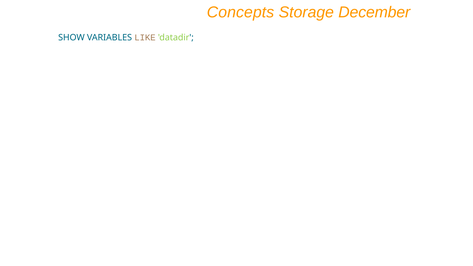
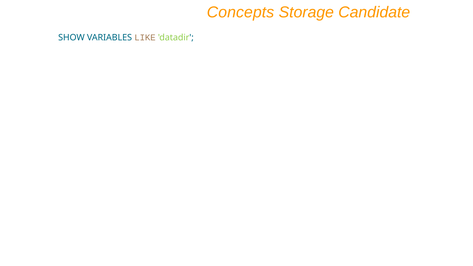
December: December -> Candidate (374, 12)
